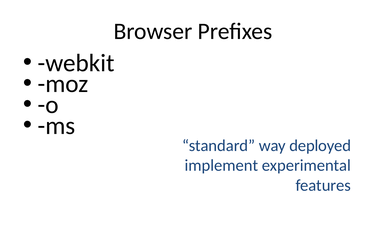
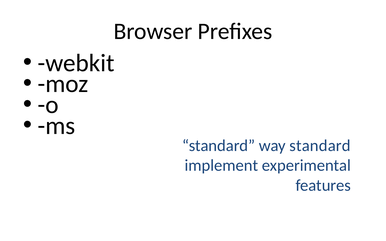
way deployed: deployed -> standard (320, 146)
